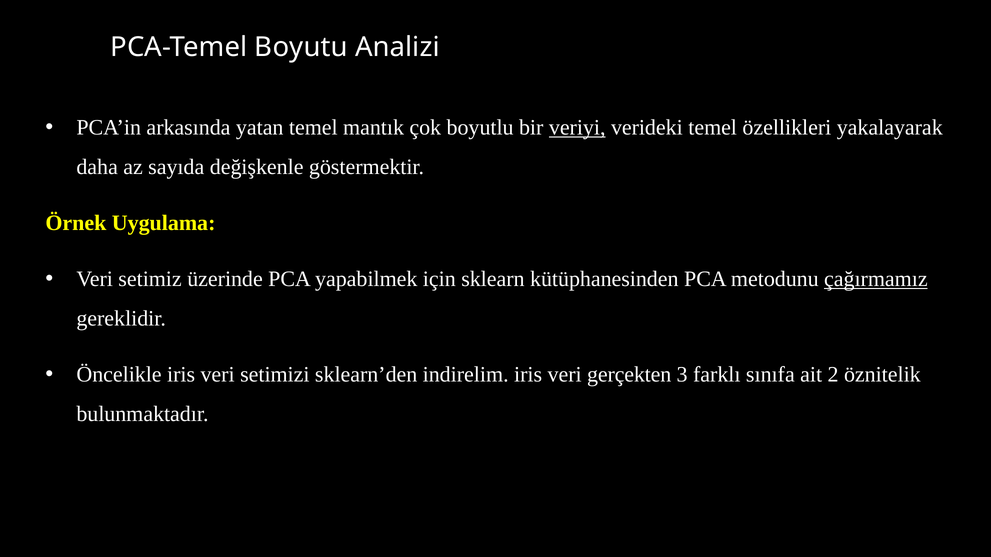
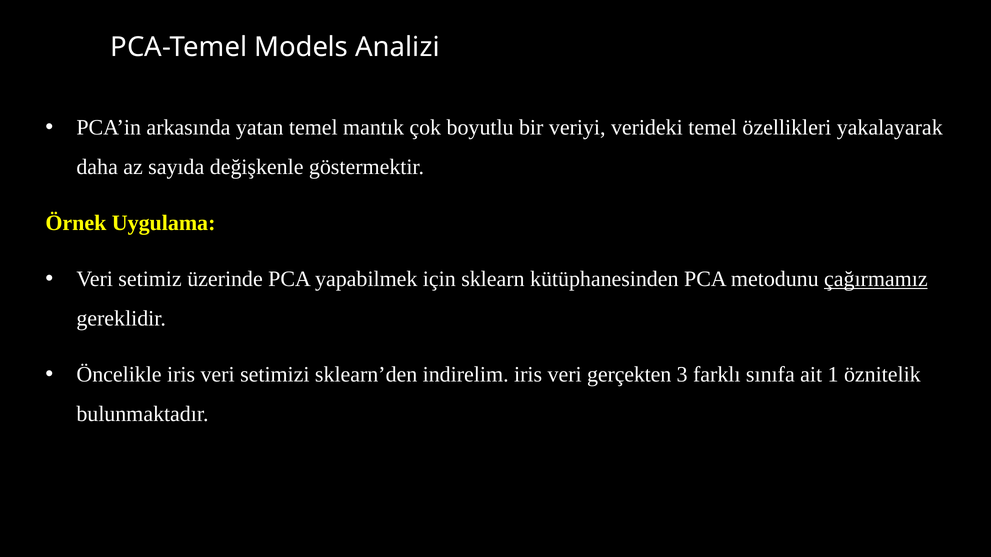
Boyutu: Boyutu -> Models (301, 47)
veriyi underline: present -> none (577, 128)
2: 2 -> 1 (833, 375)
